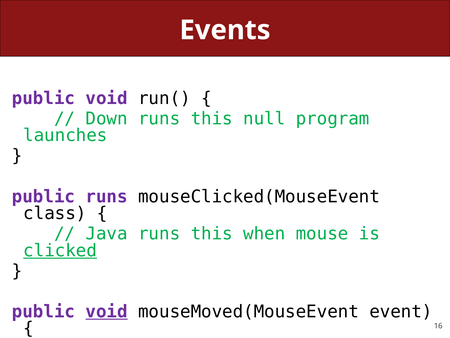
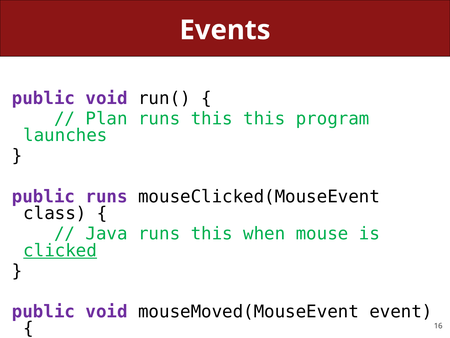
Down: Down -> Plan (107, 119)
this null: null -> this (264, 119)
void underline: present -> none (107, 311)
